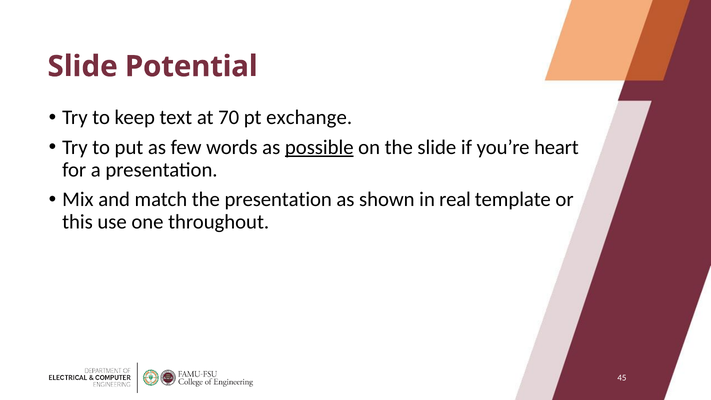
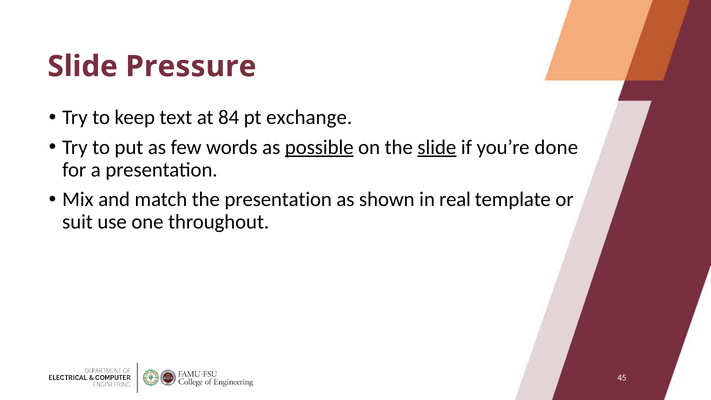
Potential: Potential -> Pressure (191, 66)
70: 70 -> 84 (229, 118)
slide underline: none -> present (437, 147)
heart: heart -> done (556, 147)
this: this -> suit (77, 222)
